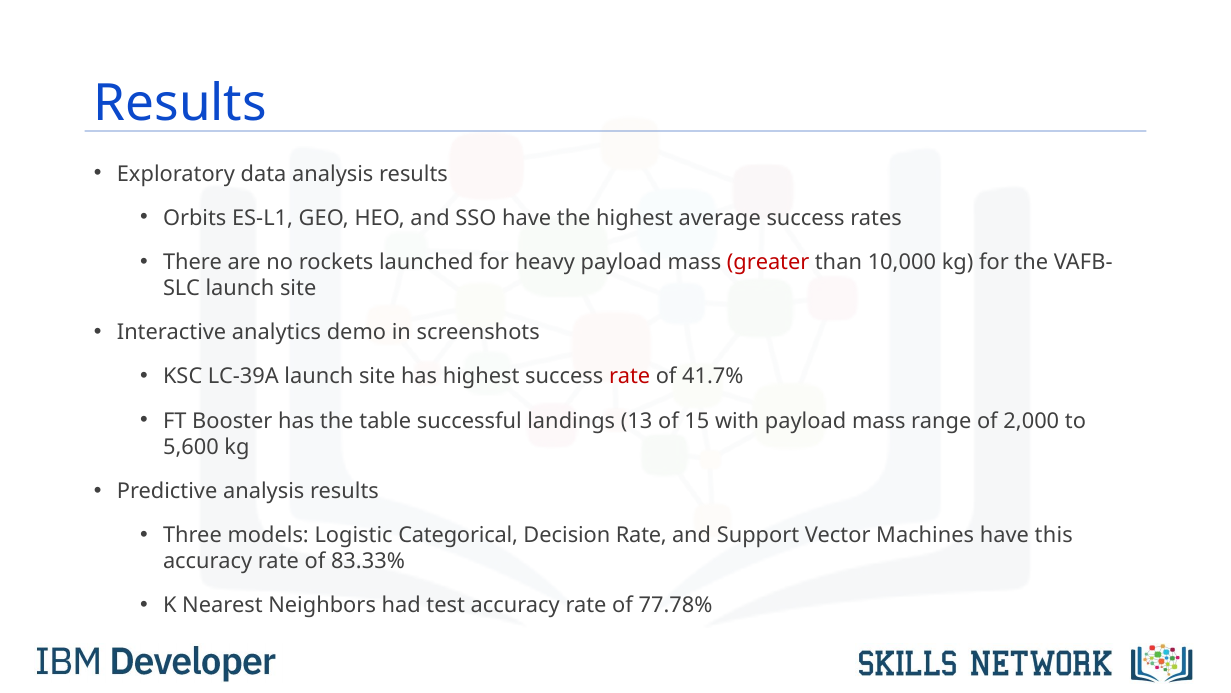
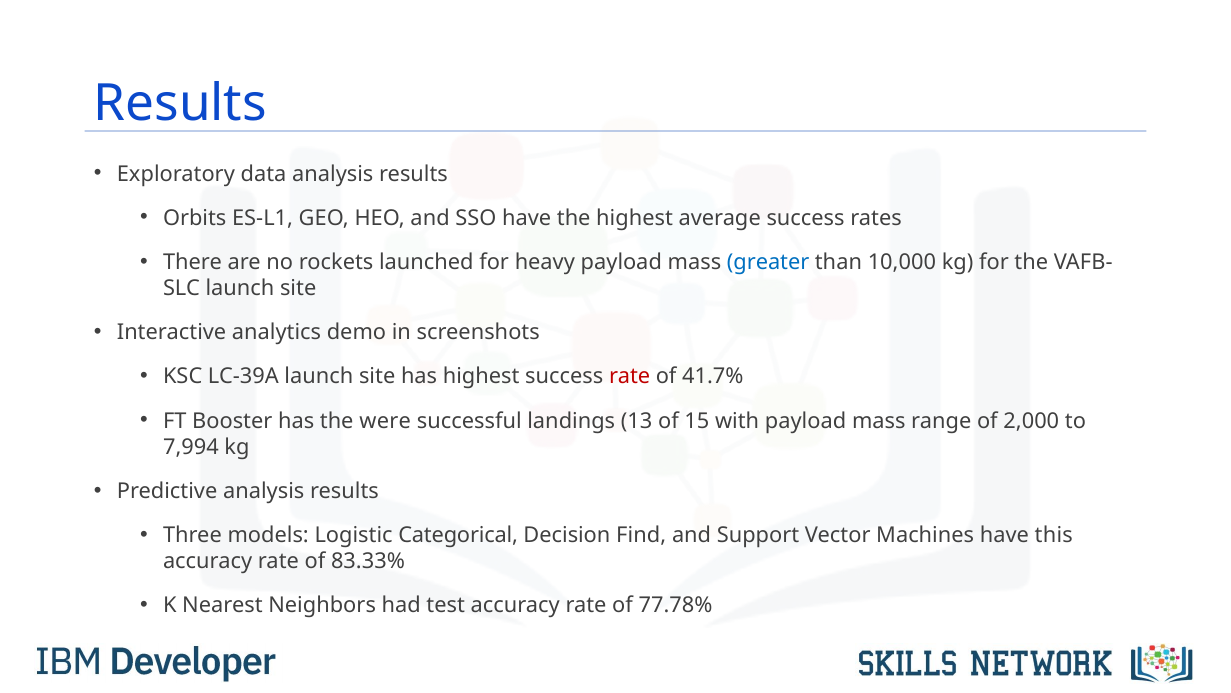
greater colour: red -> blue (768, 262)
table: table -> were (385, 420)
5,600: 5,600 -> 7,994 (191, 447)
Decision Rate: Rate -> Find (641, 535)
